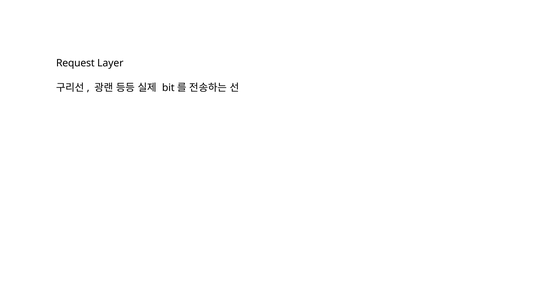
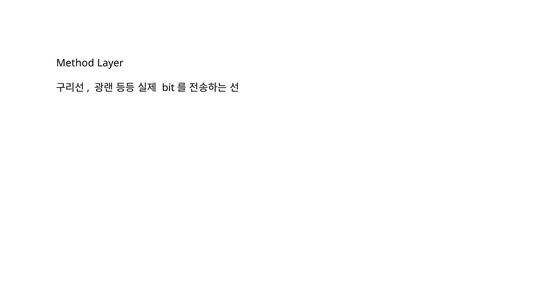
Request: Request -> Method (75, 63)
